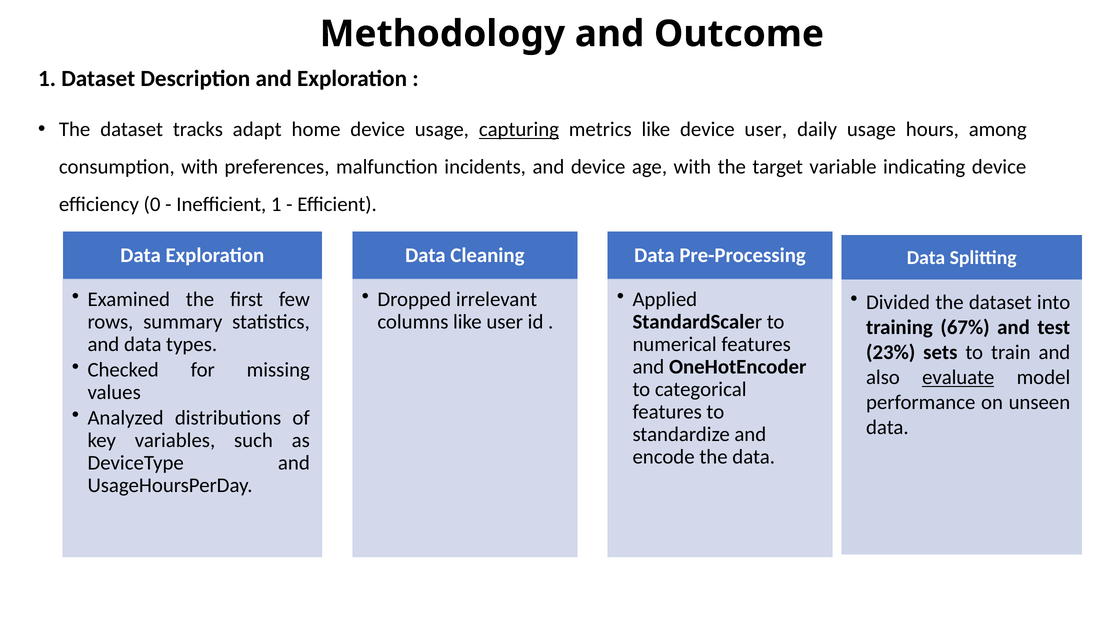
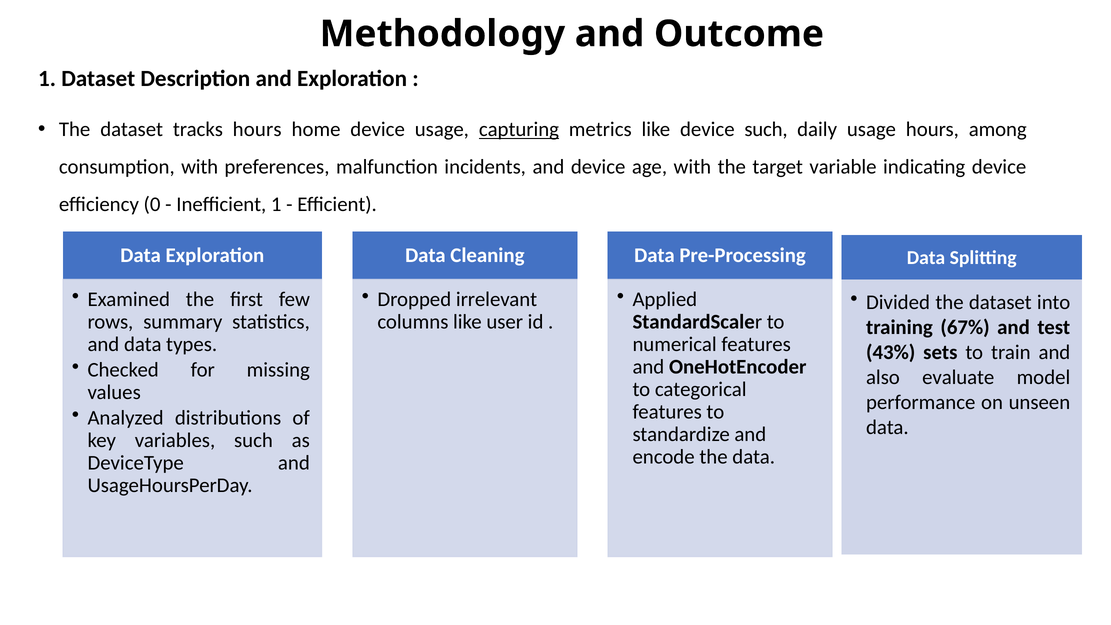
tracks adapt: adapt -> hours (257, 129)
device user: user -> such (766, 129)
23%: 23% -> 43% (891, 352)
evaluate underline: present -> none (958, 377)
